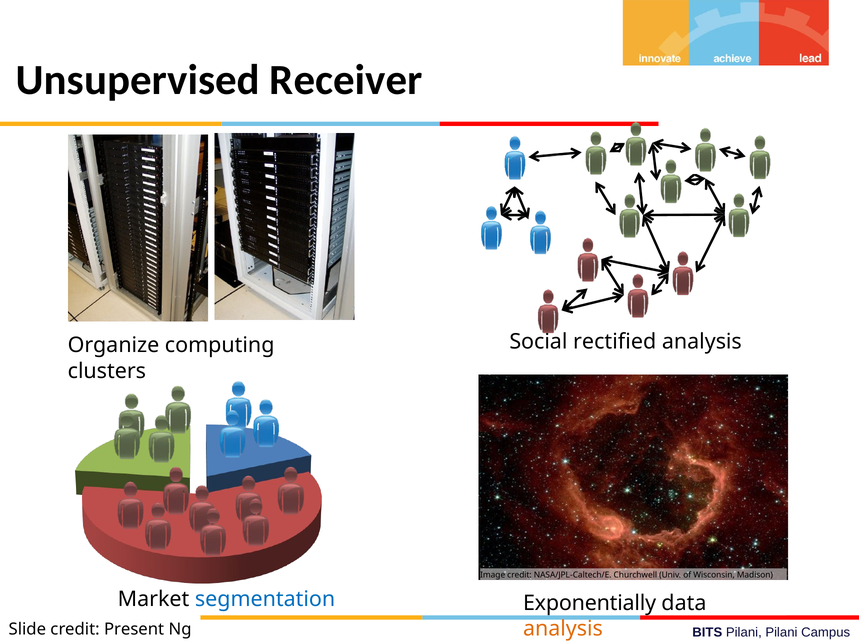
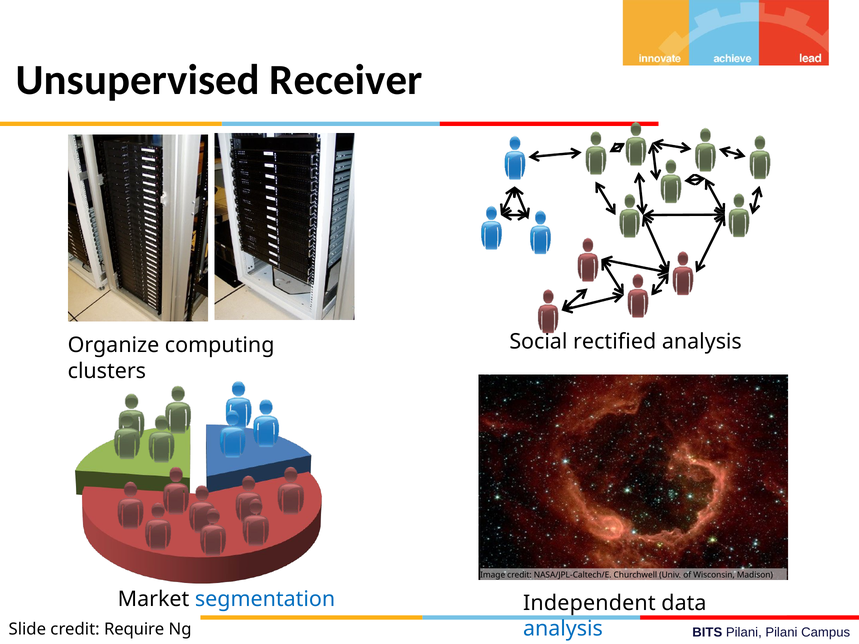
Exponentially: Exponentially -> Independent (589, 603)
analysis colour: orange -> blue (563, 629)
Present: Present -> Require (134, 630)
